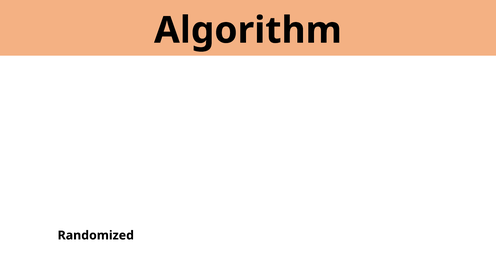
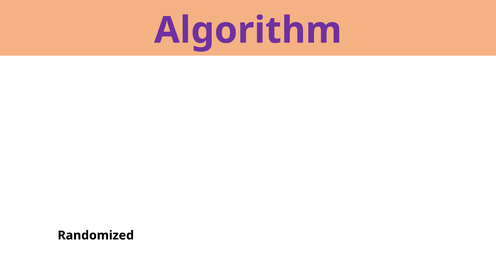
Algorithm colour: black -> purple (248, 30)
